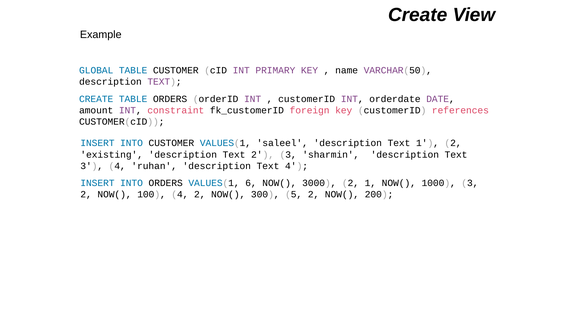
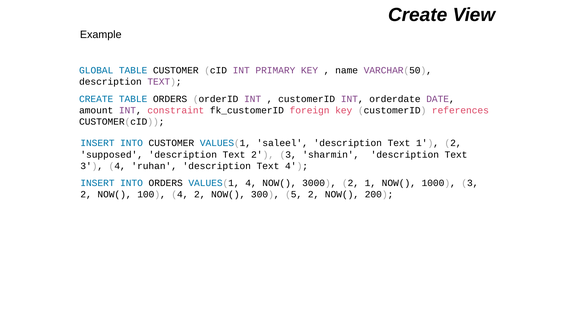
existing: existing -> supposed (112, 155)
VALUES(1 6: 6 -> 4 (251, 183)
